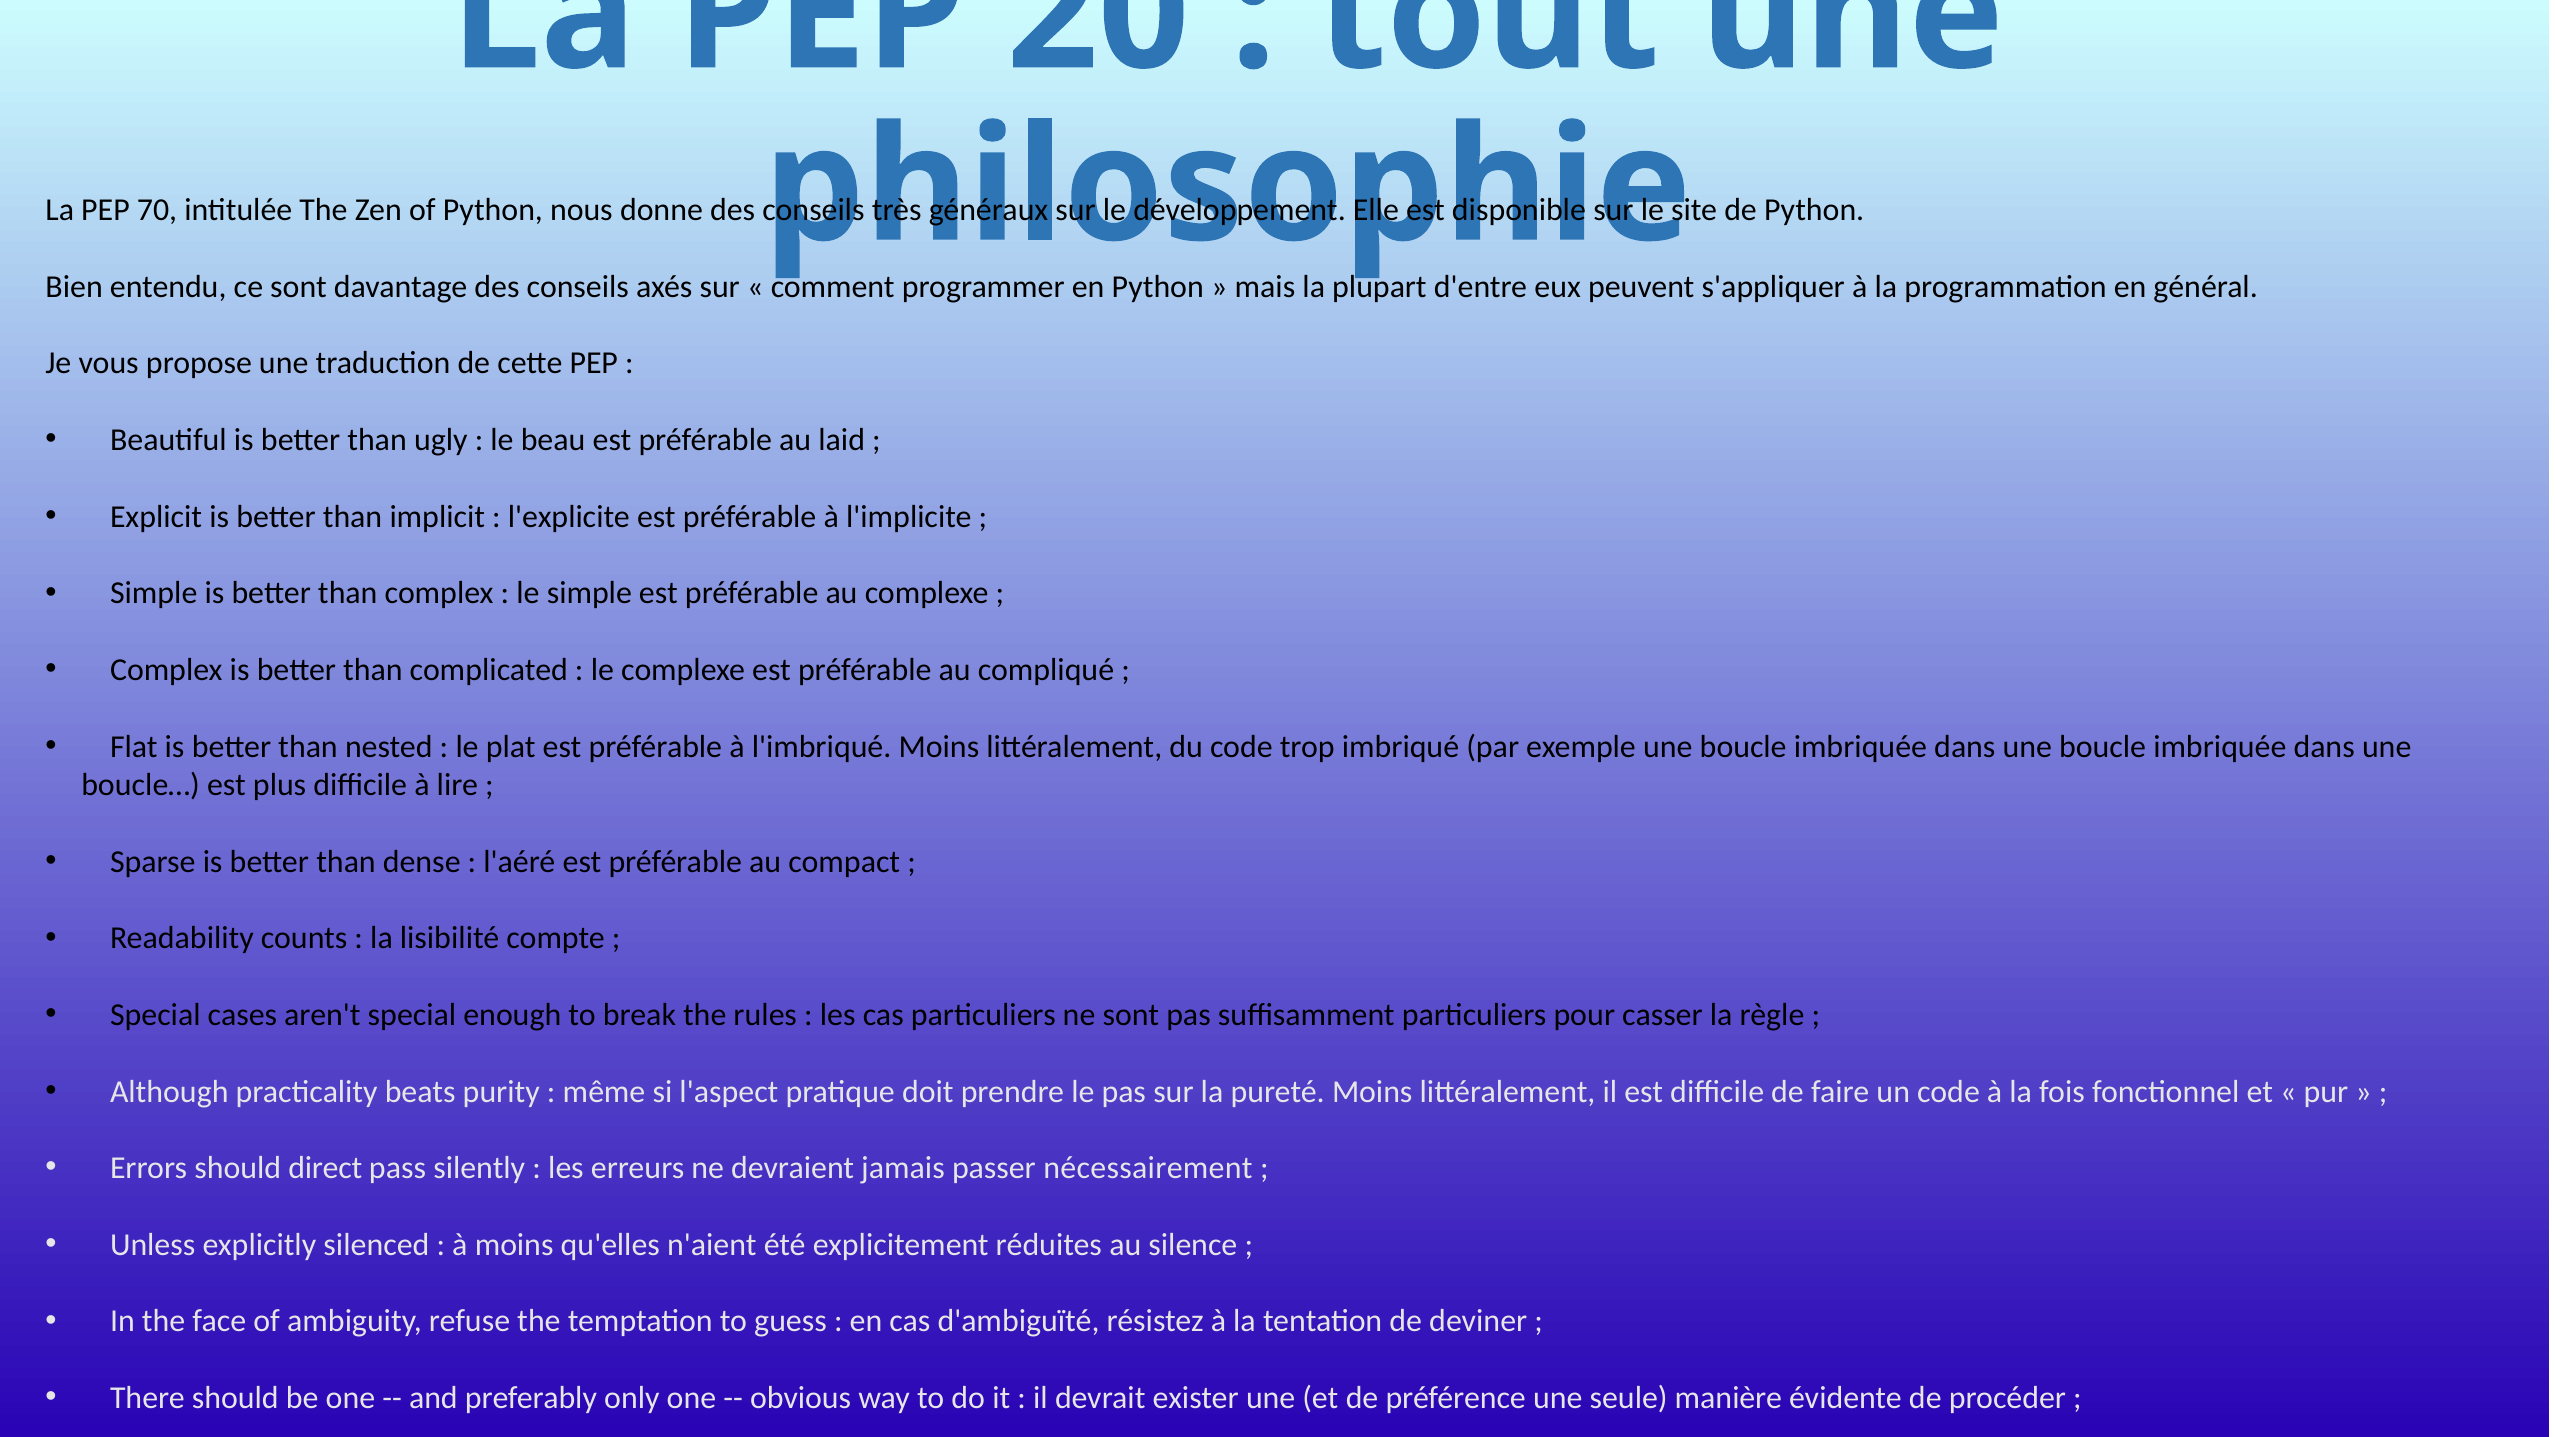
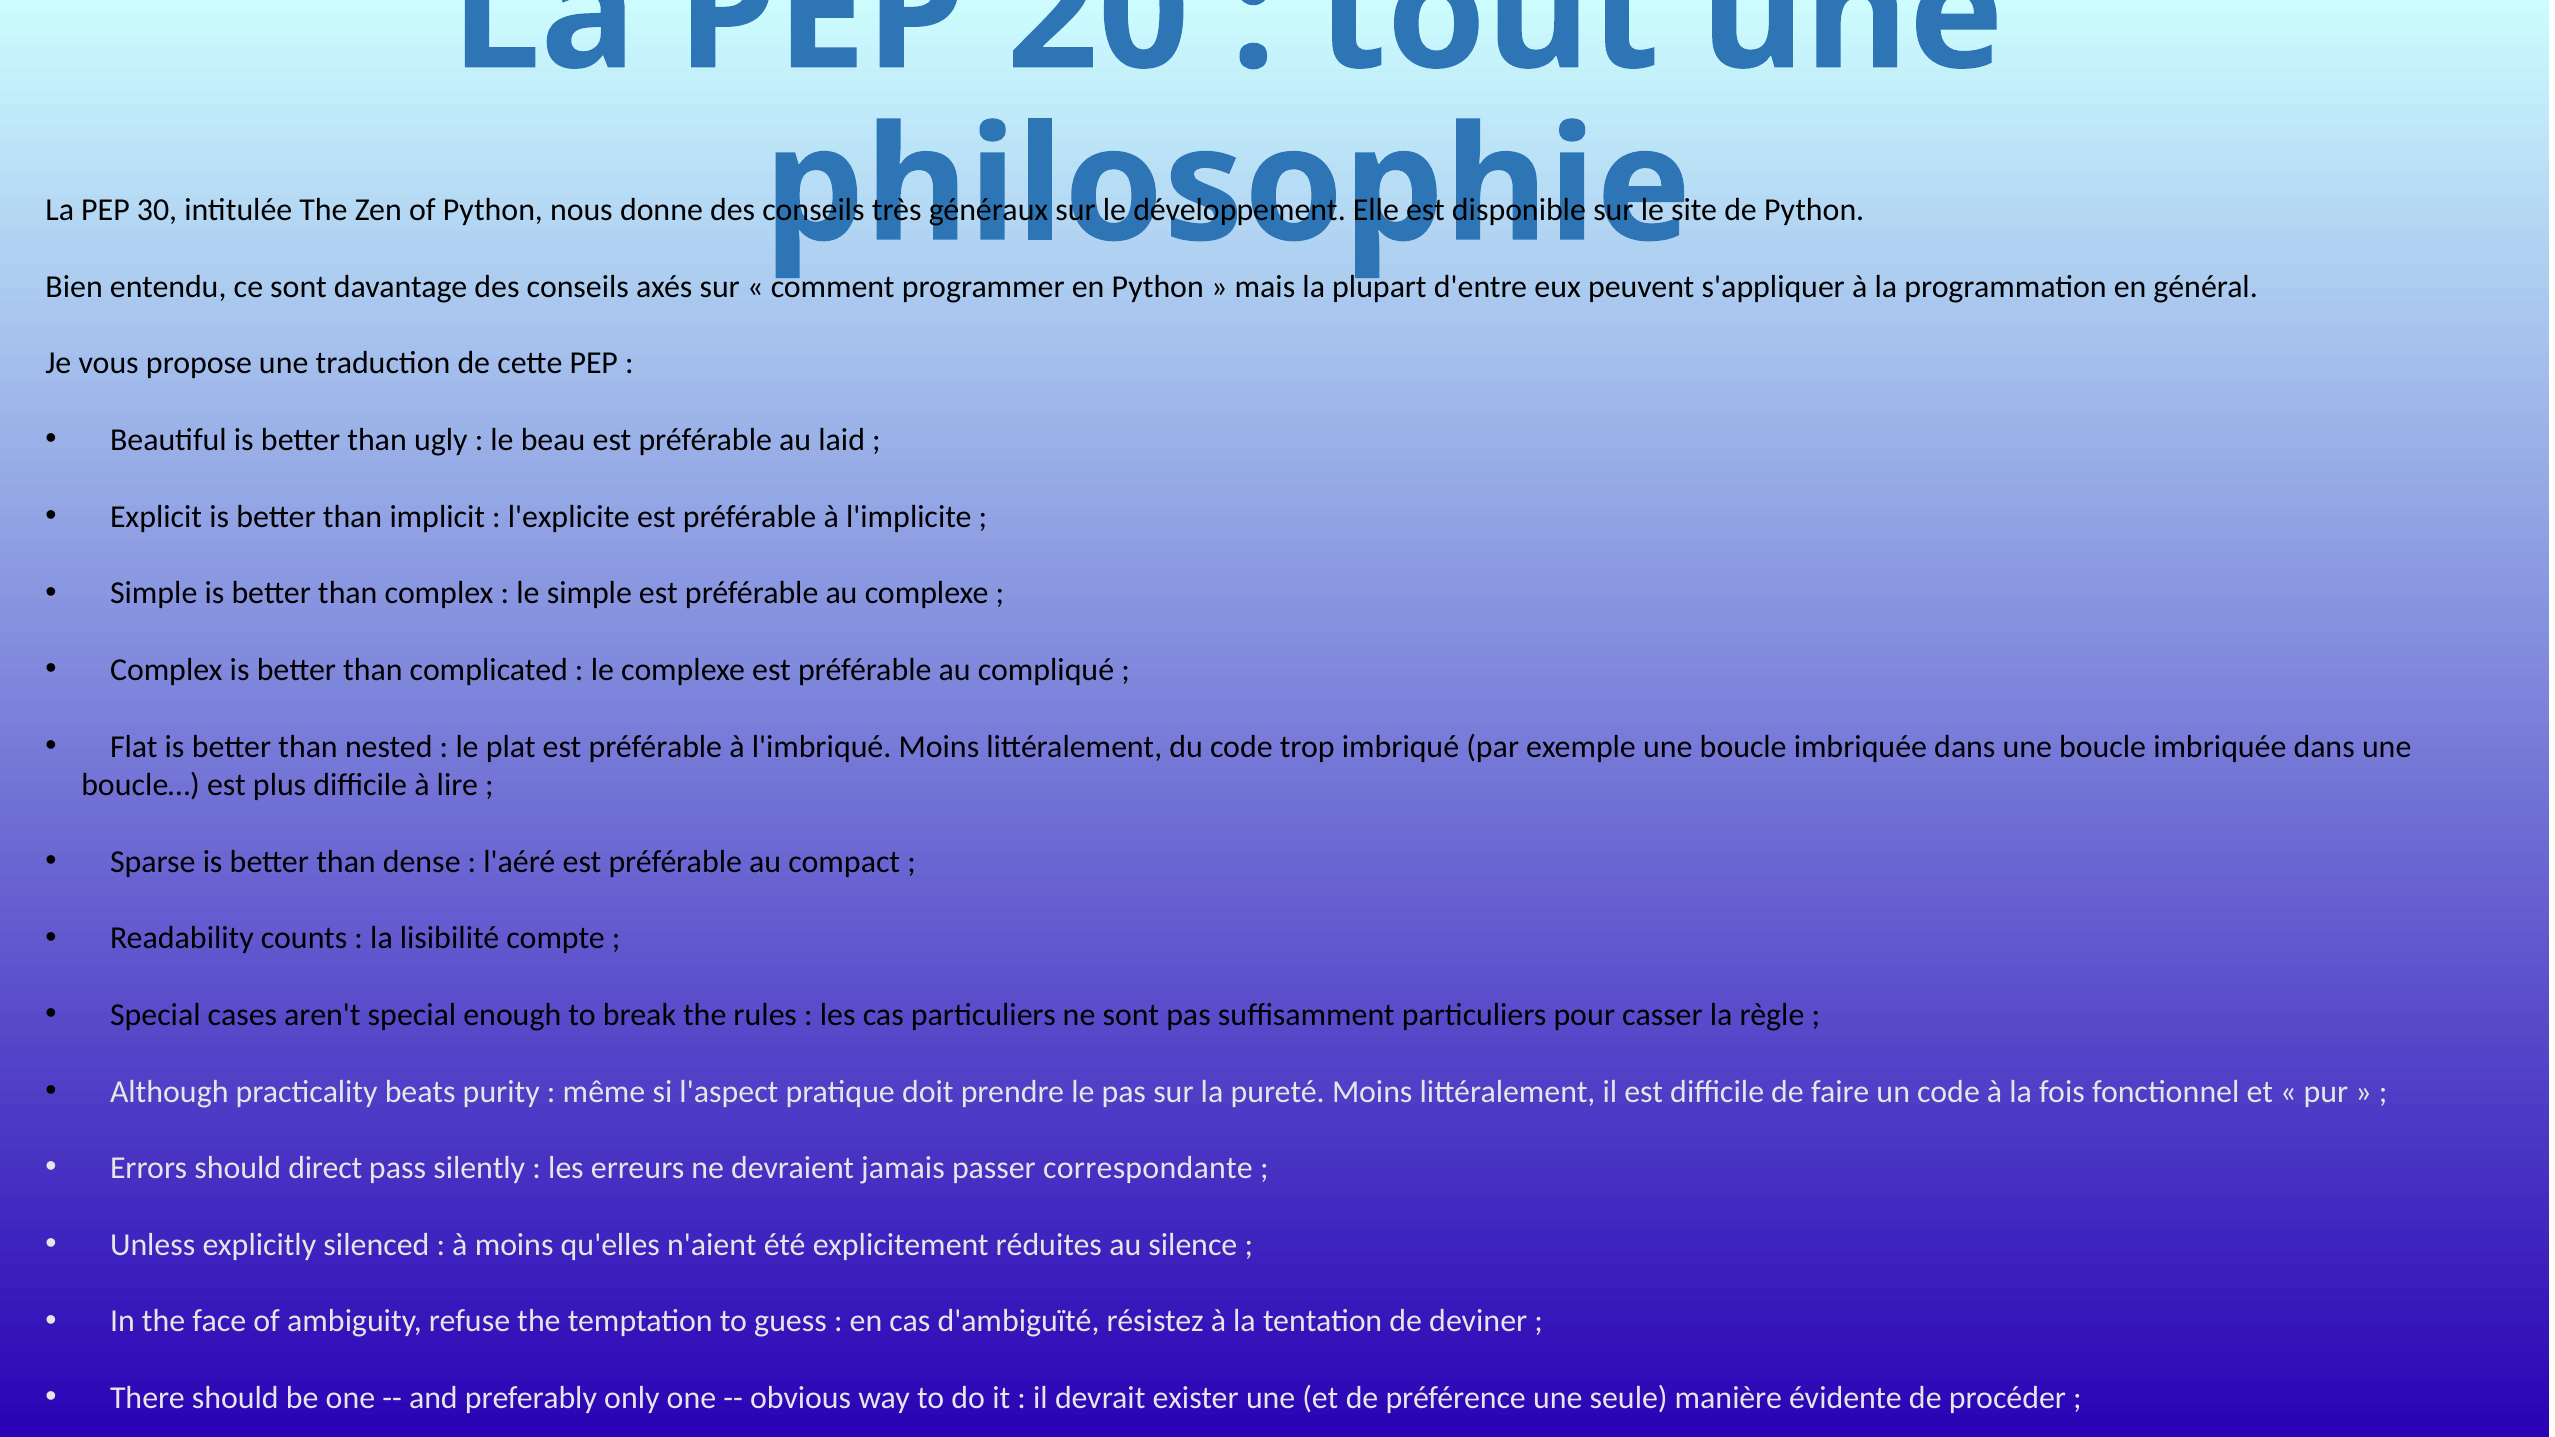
70: 70 -> 30 (157, 210)
nécessairement: nécessairement -> correspondante (1148, 1168)
